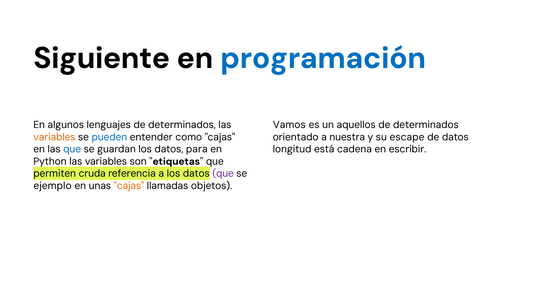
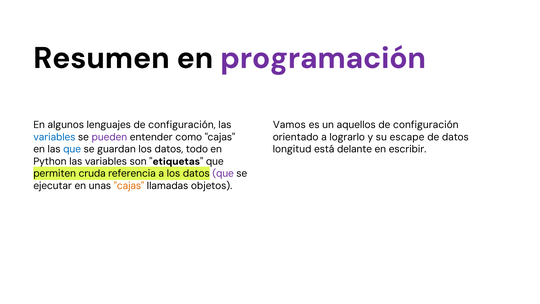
Siguiente: Siguiente -> Resumen (101, 58)
programación colour: blue -> purple (323, 58)
lenguajes de determinados: determinados -> configuración (182, 125)
determinados: determinados -> configuración (426, 125)
variables colour: orange -> blue (54, 137)
pueden colour: blue -> purple (109, 137)
nuestra: nuestra -> lograrlo (347, 137)
para: para -> todo (197, 149)
cadena: cadena -> delante (355, 149)
ejemplo: ejemplo -> ejecutar (53, 186)
